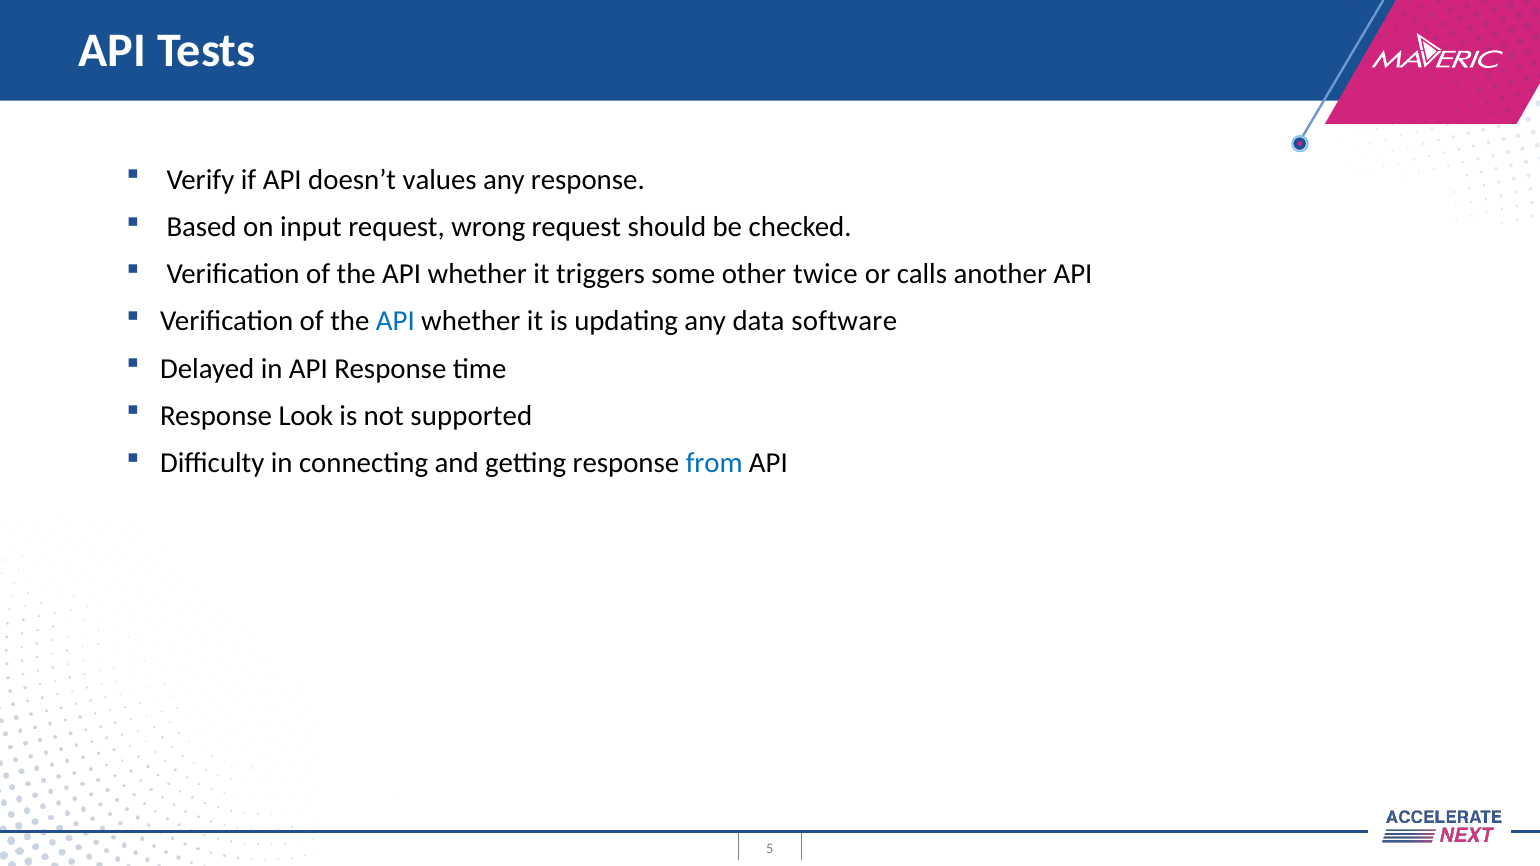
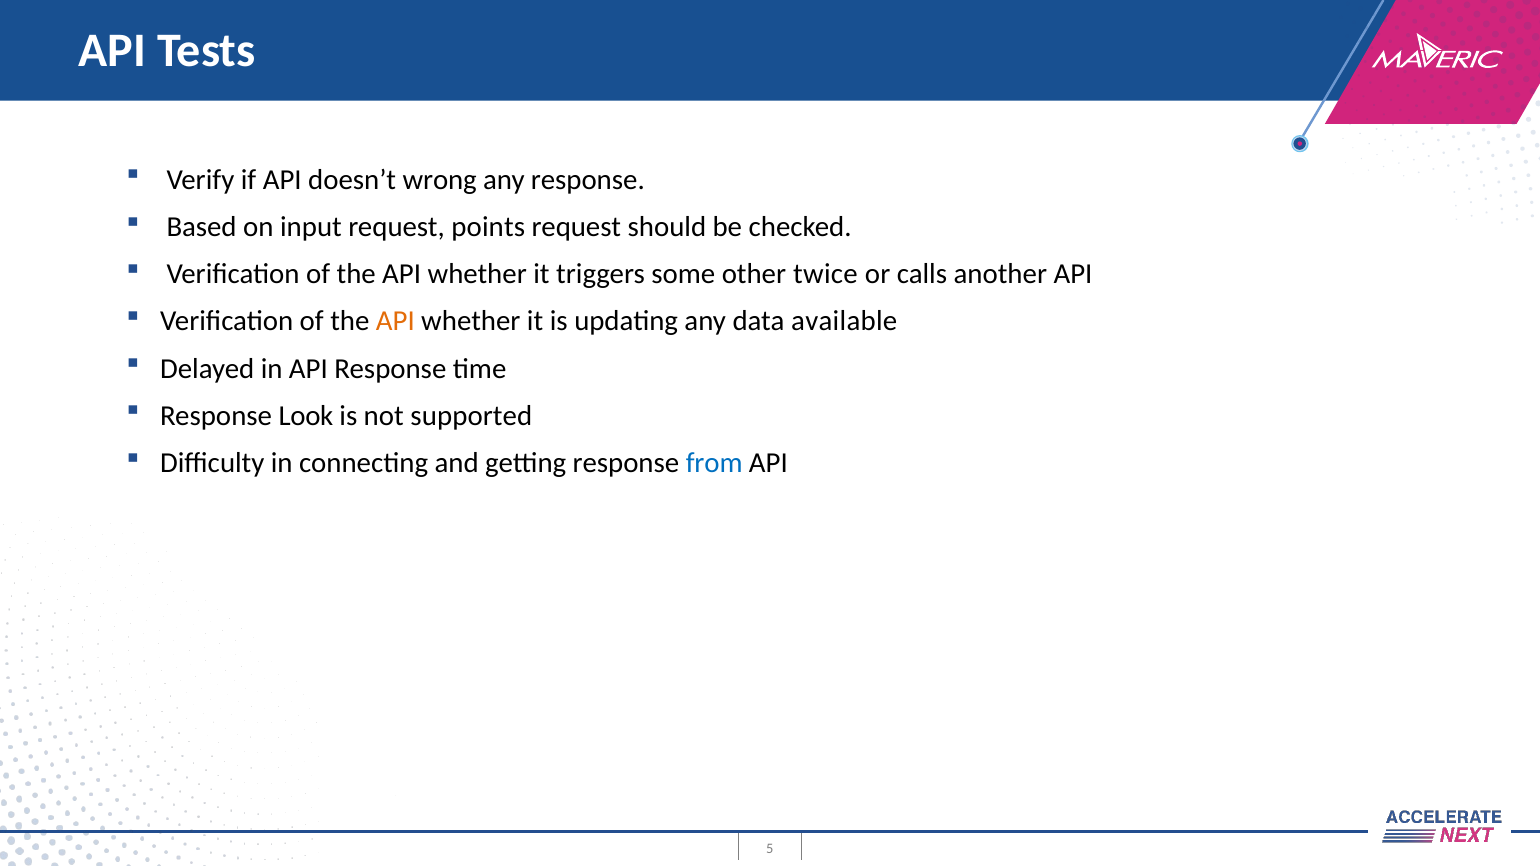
values: values -> wrong (440, 180)
wrong: wrong -> points (488, 227)
API colour: blue -> orange (395, 321)
software: software -> available (844, 321)
